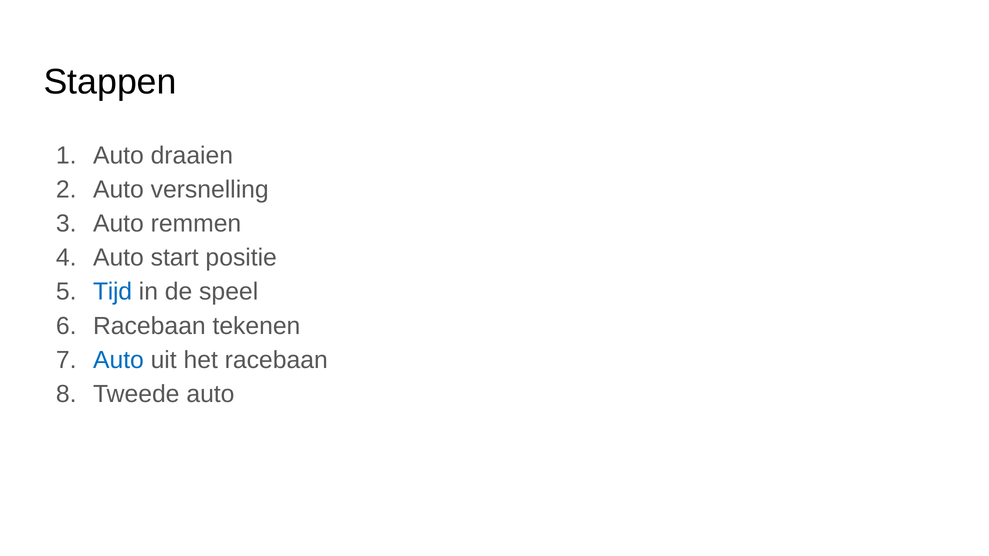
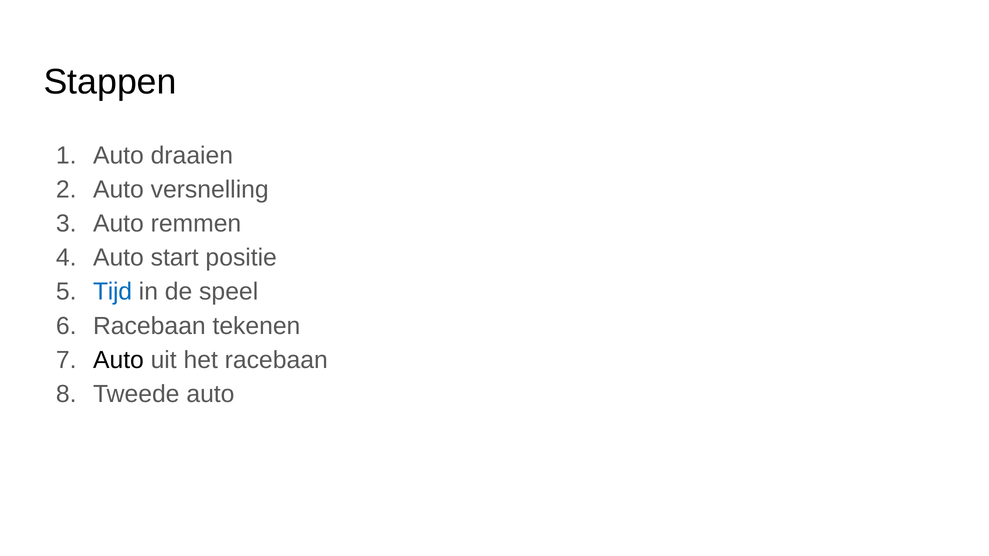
Auto colour: blue -> black (118, 360)
